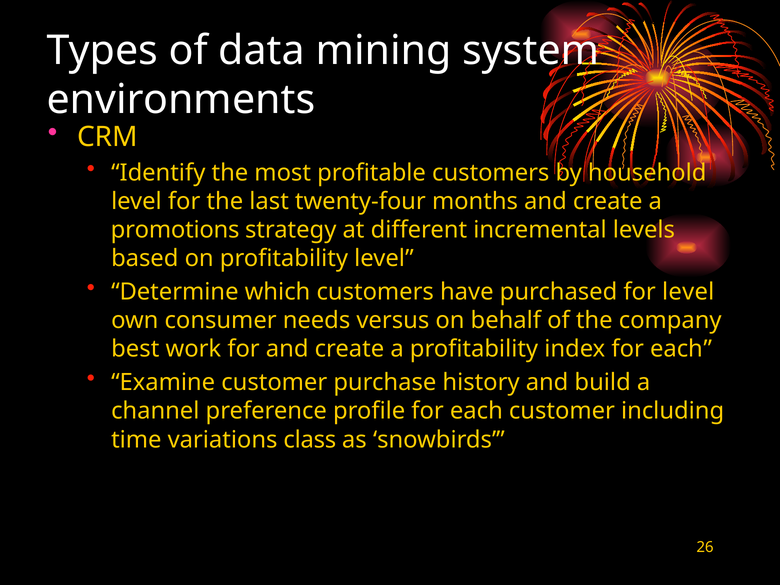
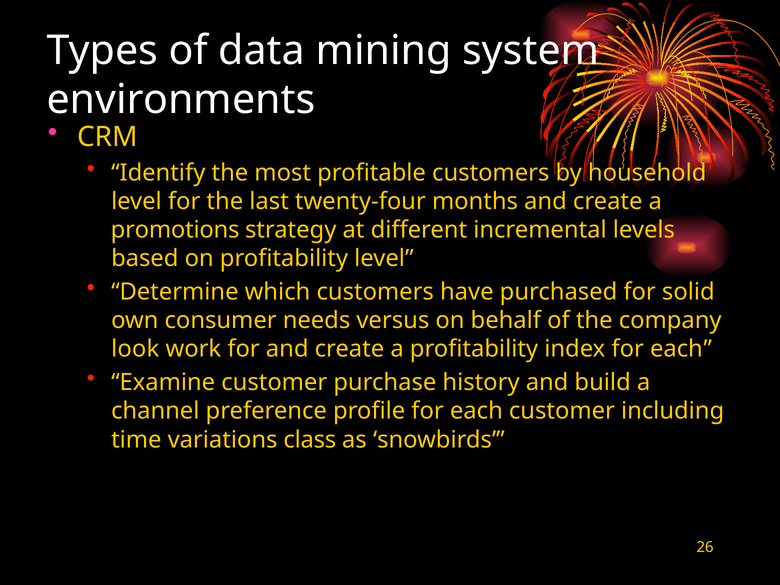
for level: level -> solid (688, 292)
best: best -> look (135, 349)
